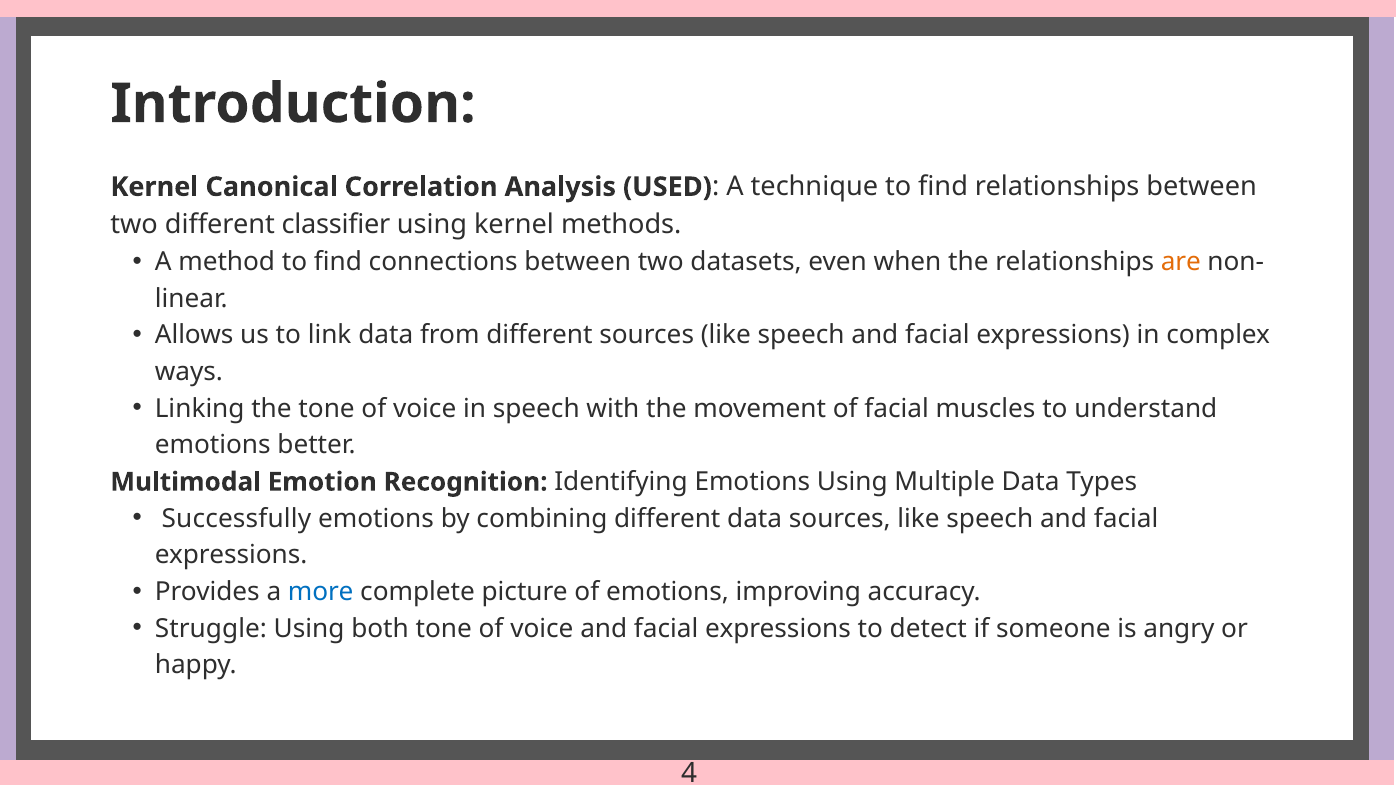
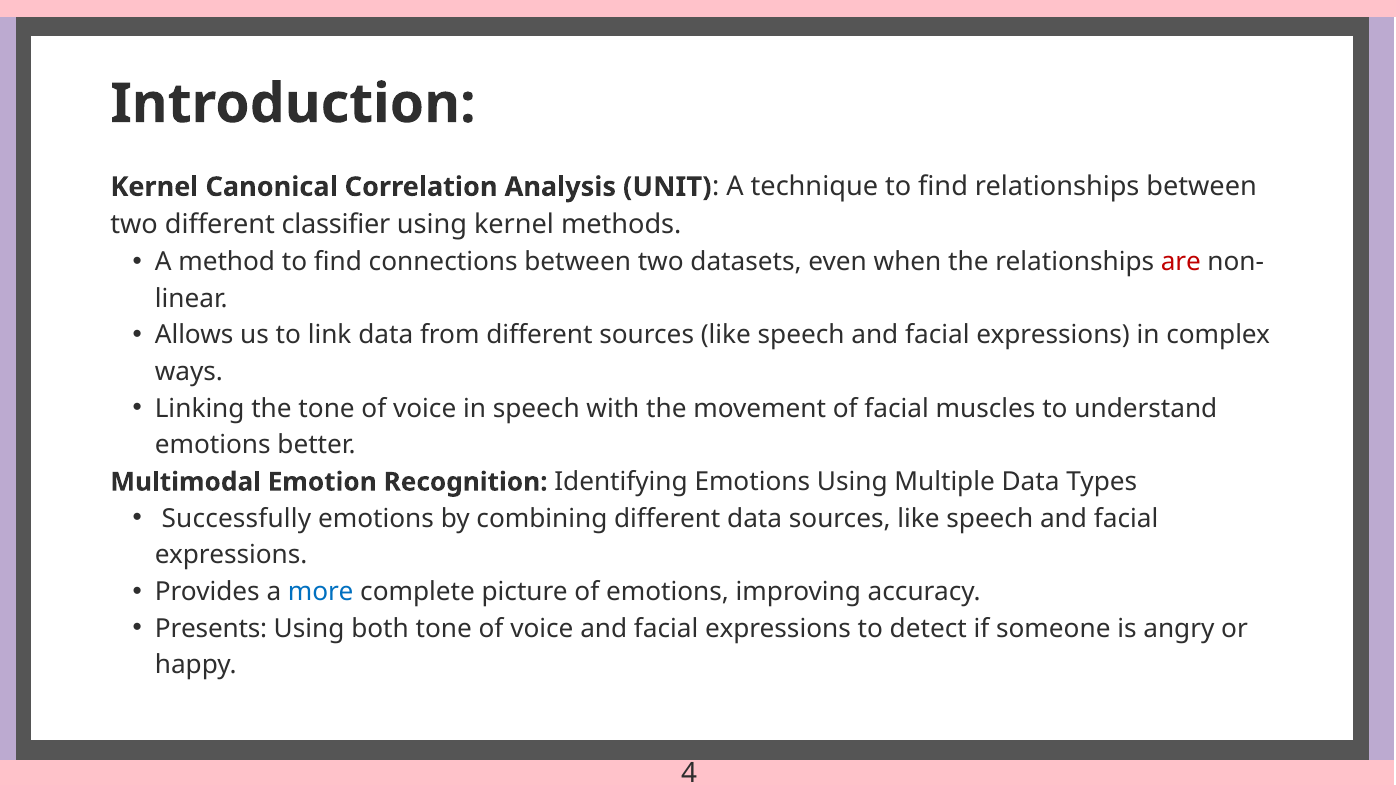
USED: USED -> UNIT (667, 187)
are colour: orange -> red (1181, 262)
Struggle: Struggle -> Presents (211, 629)
